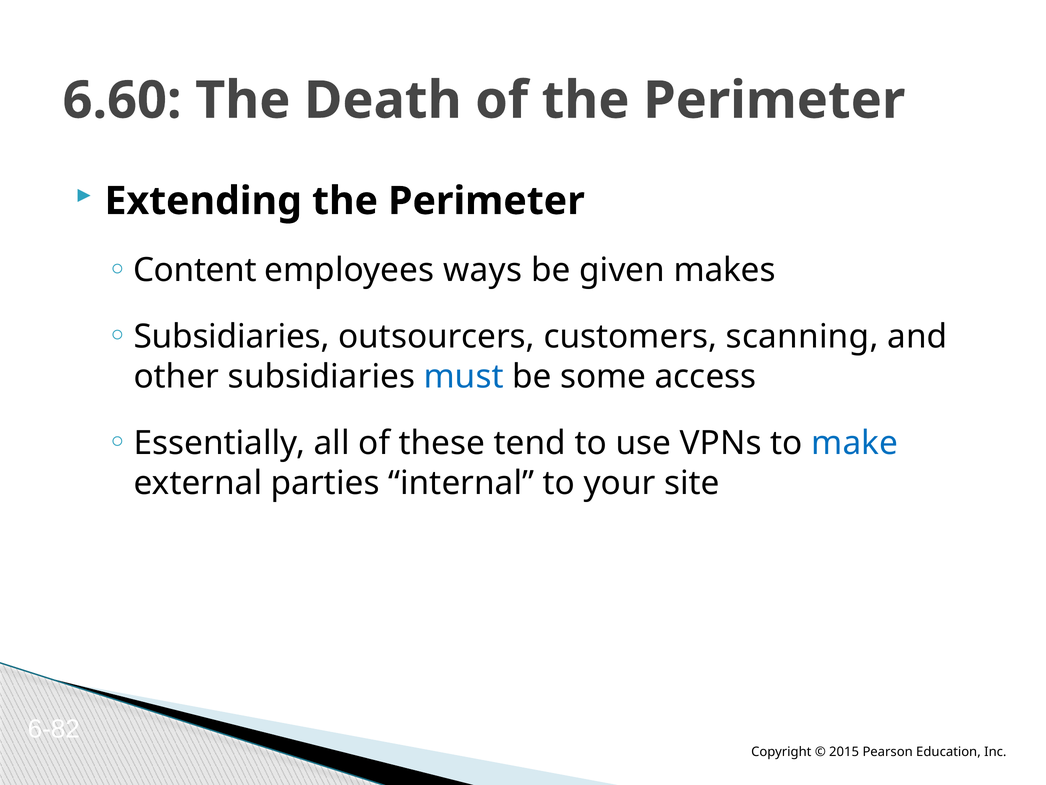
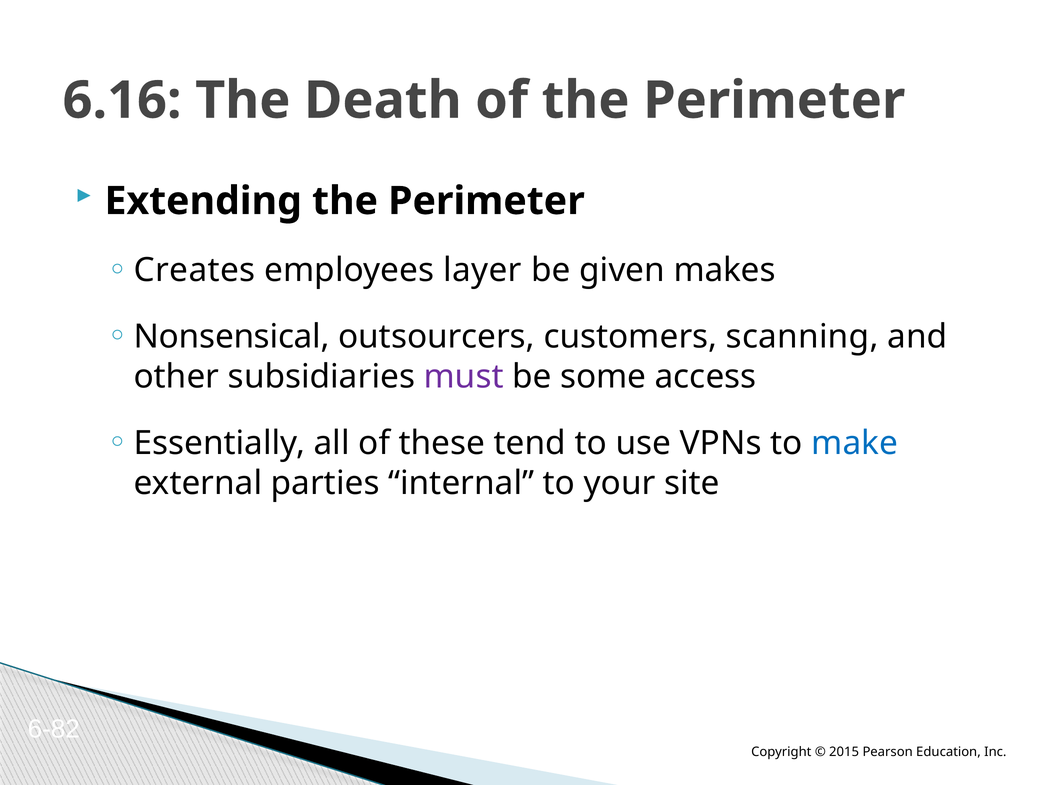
6.60: 6.60 -> 6.16 (122, 100)
Content: Content -> Creates (195, 270)
ways: ways -> layer (483, 270)
Subsidiaries: Subsidiaries -> Nonsensical (232, 337)
must colour: blue -> purple (464, 377)
